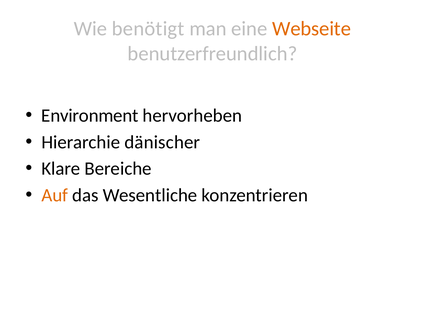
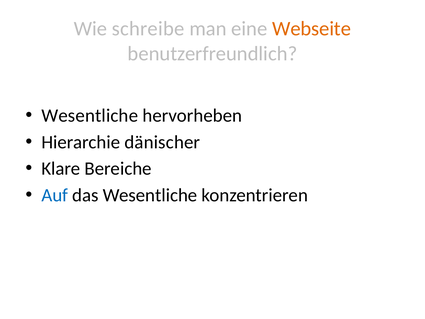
benötigt: benötigt -> schreibe (148, 29)
Environment: Environment -> Wesentliche (90, 116)
Auf colour: orange -> blue (55, 195)
